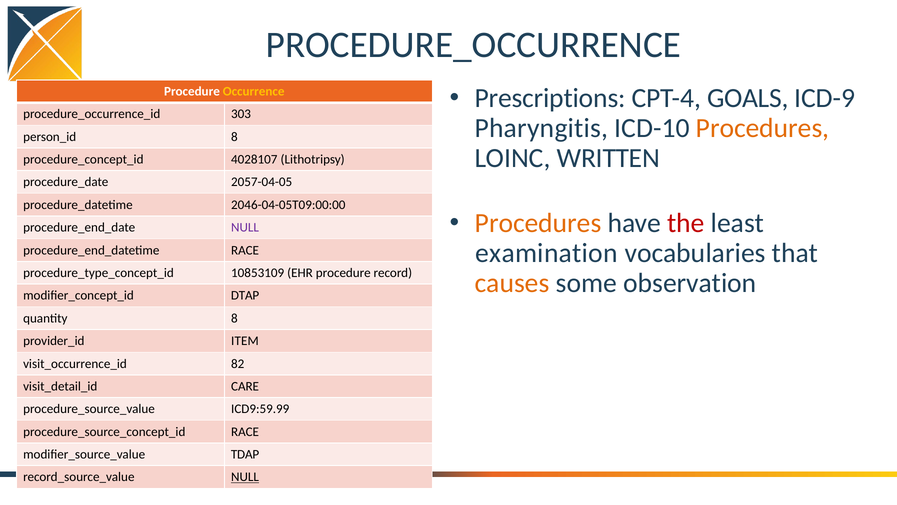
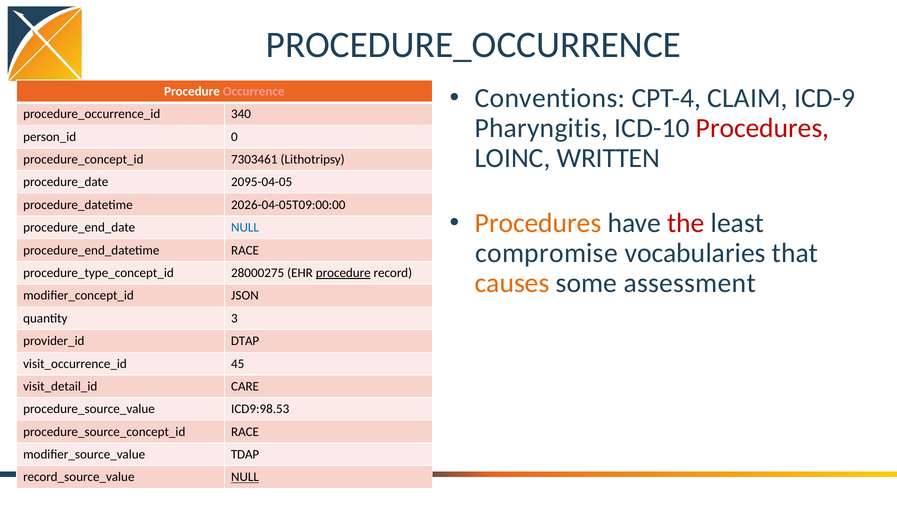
Prescriptions: Prescriptions -> Conventions (550, 98)
GOALS: GOALS -> CLAIM (748, 98)
Occurrence colour: yellow -> pink (254, 91)
303: 303 -> 340 (241, 114)
Procedures colour: orange -> red (763, 128)
8: 8 -> 0 (234, 137)
4028107: 4028107 -> 7303461 (254, 159)
2057-04-05: 2057-04-05 -> 2095-04-05 (262, 182)
2046-04-05T09:00:00: 2046-04-05T09:00:00 -> 2026-04-05T09:00:00 (288, 205)
NULL colour: purple -> blue (245, 227)
examination: examination -> compromise (547, 253)
10853109: 10853109 -> 28000275 (258, 273)
procedure underline: none -> present (343, 273)
observation: observation -> assessment (690, 283)
DTAP: DTAP -> JSON (245, 295)
quantity 8: 8 -> 3 (234, 318)
ITEM: ITEM -> DTAP (245, 341)
82: 82 -> 45 (238, 363)
ICD9:59.99: ICD9:59.99 -> ICD9:98.53 (260, 409)
